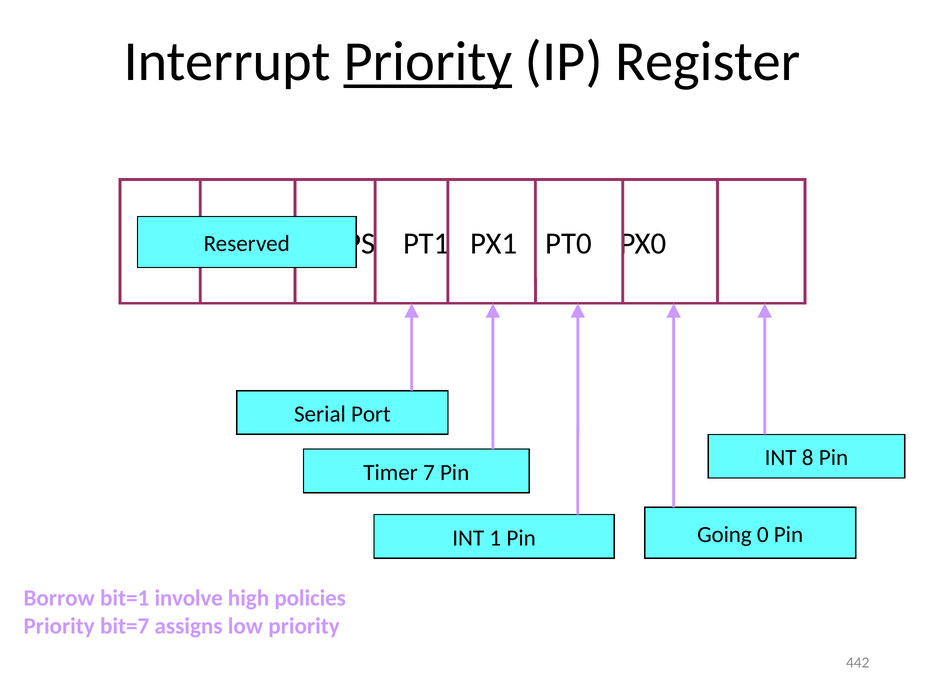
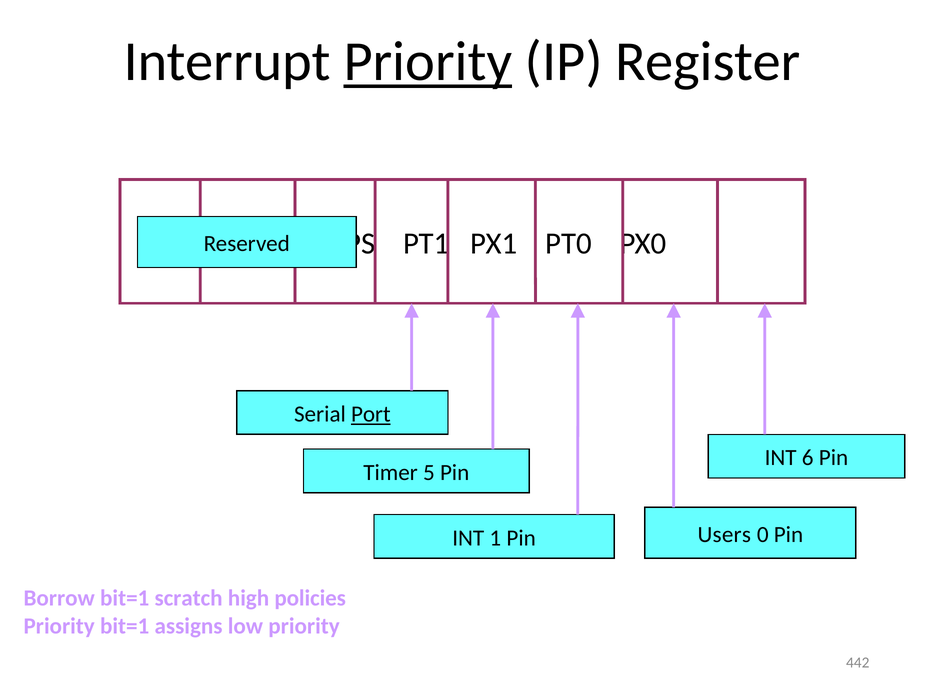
Port underline: none -> present (371, 414)
8: 8 -> 6 (808, 458)
7: 7 -> 5 (429, 472)
Going: Going -> Users (724, 534)
involve: involve -> scratch (189, 598)
Priority bit=7: bit=7 -> bit=1 (125, 626)
